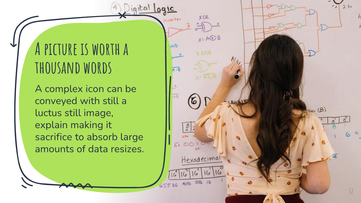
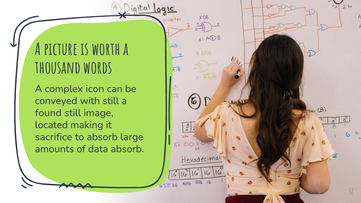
luctus: luctus -> found (48, 113)
explain: explain -> located (51, 125)
data resizes: resizes -> absorb (127, 149)
